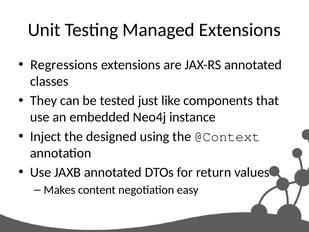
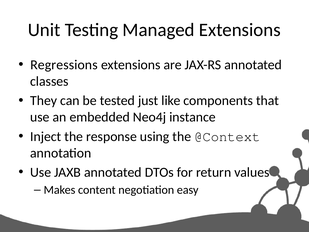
designed: designed -> response (111, 136)
